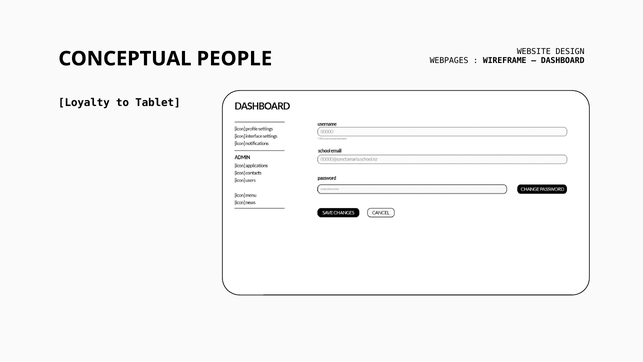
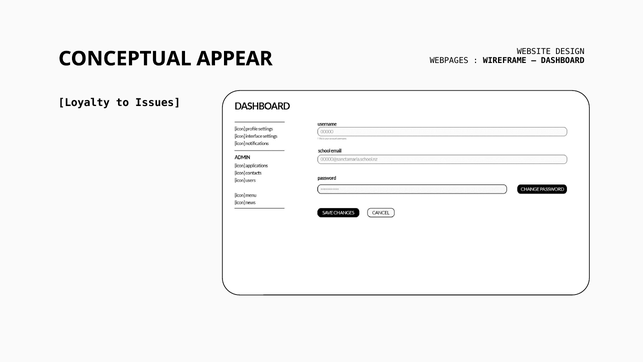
PEOPLE: PEOPLE -> APPEAR (235, 59)
Tablet: Tablet -> Issues (158, 103)
